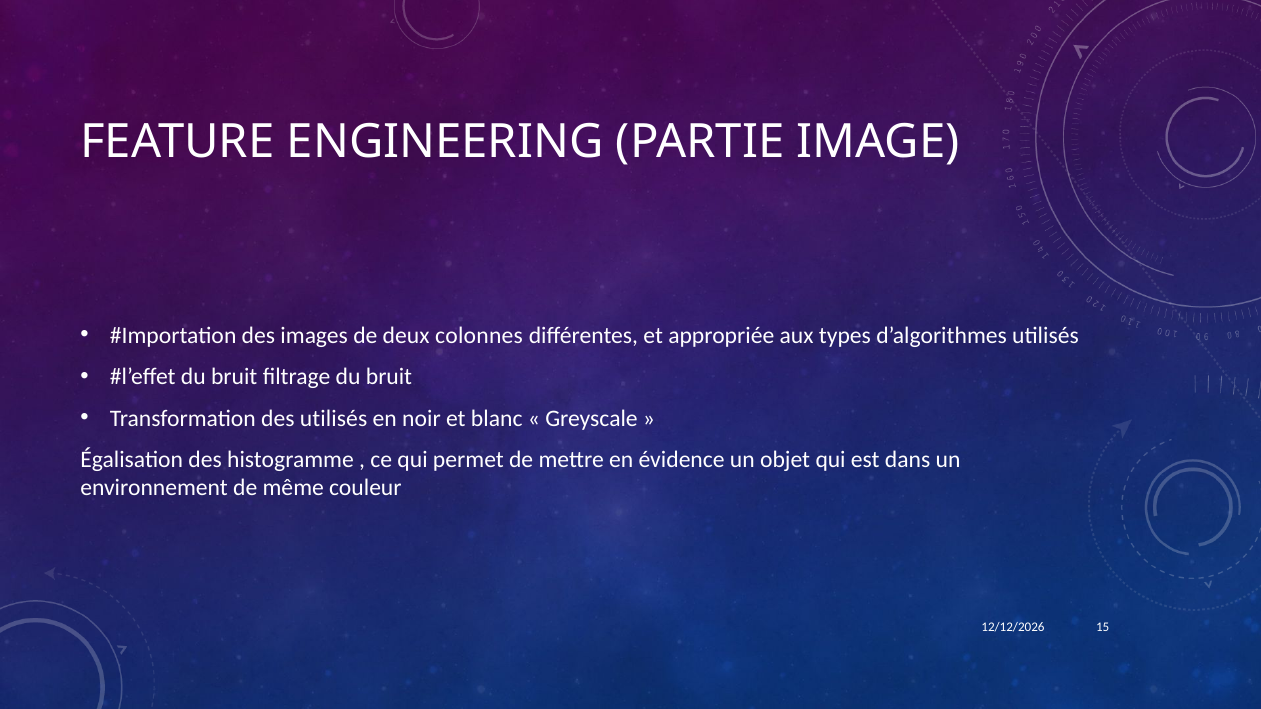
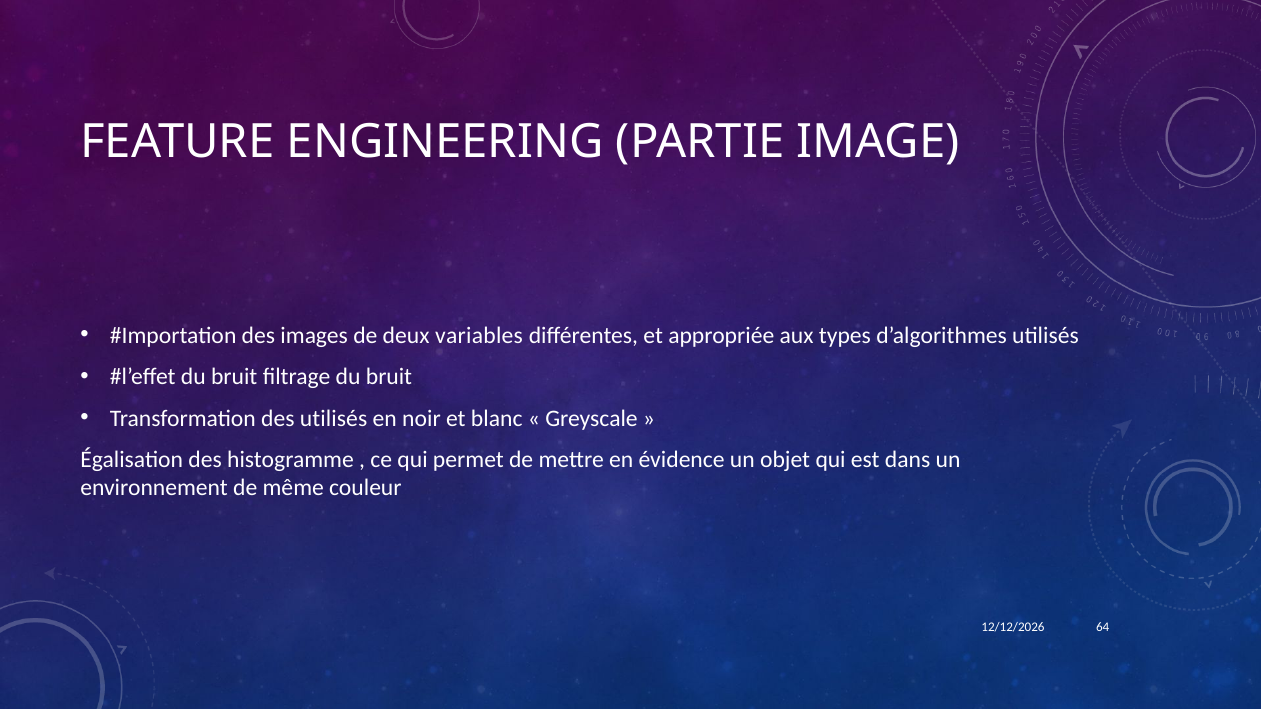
colonnes: colonnes -> variables (479, 335)
15: 15 -> 64 (1103, 628)
